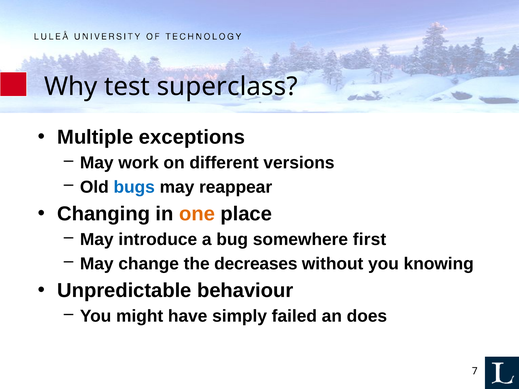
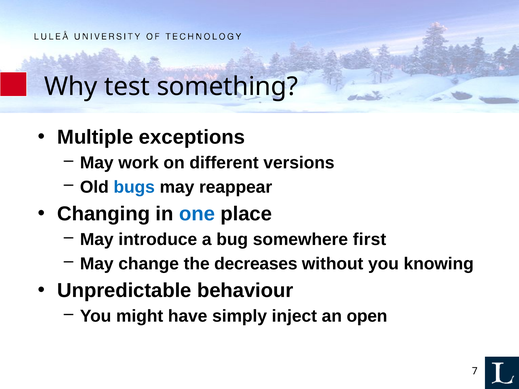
superclass: superclass -> something (227, 87)
one colour: orange -> blue (197, 214)
failed: failed -> inject (294, 316)
does: does -> open (367, 316)
